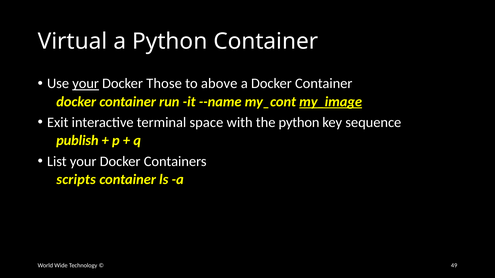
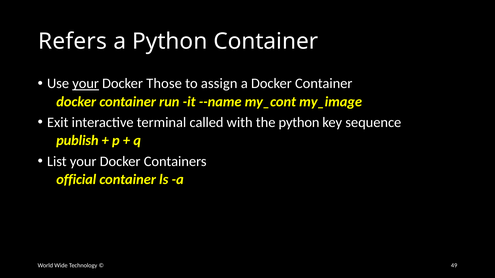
Virtual: Virtual -> Refers (73, 42)
above: above -> assign (219, 84)
my_image underline: present -> none (331, 102)
space: space -> called (206, 123)
scripts: scripts -> official (76, 180)
